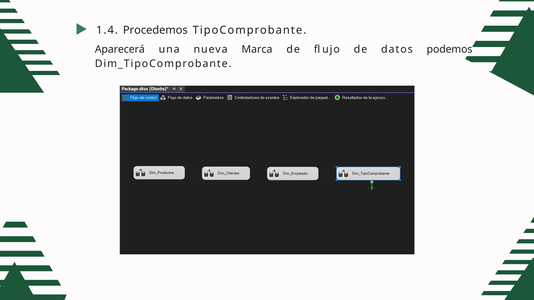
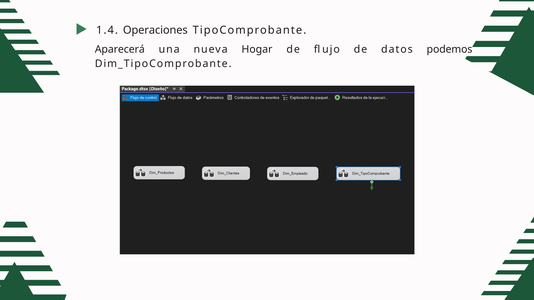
Procedemos: Procedemos -> Operaciones (155, 30)
Marca: Marca -> Hogar (257, 49)
